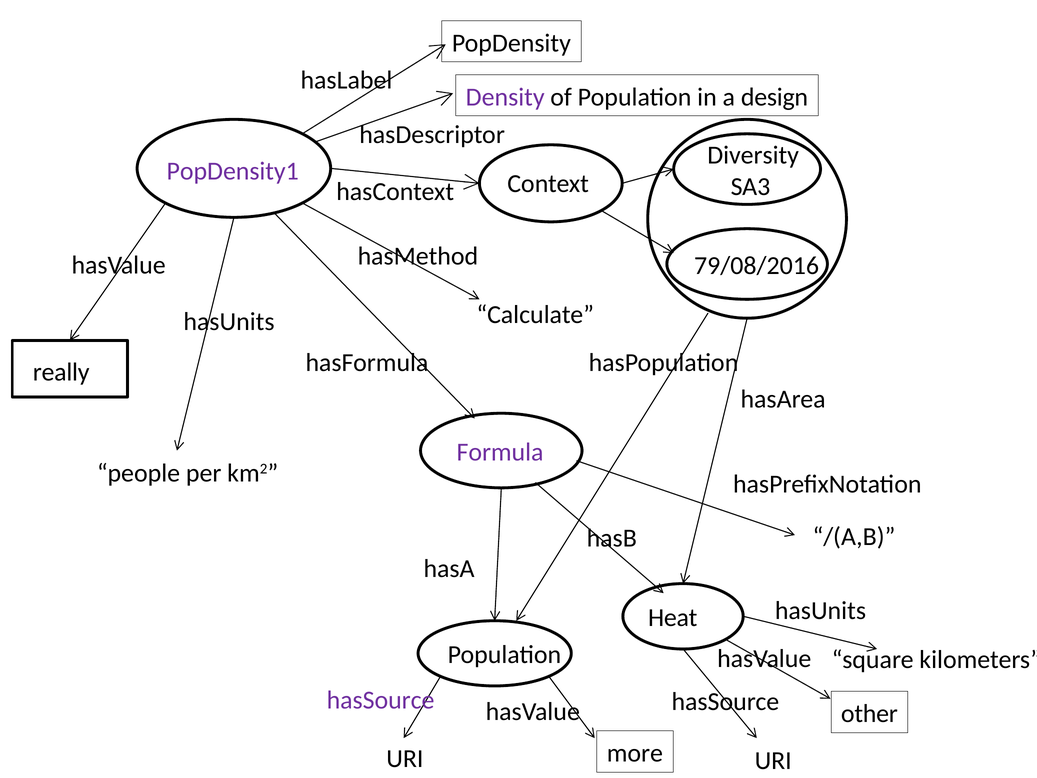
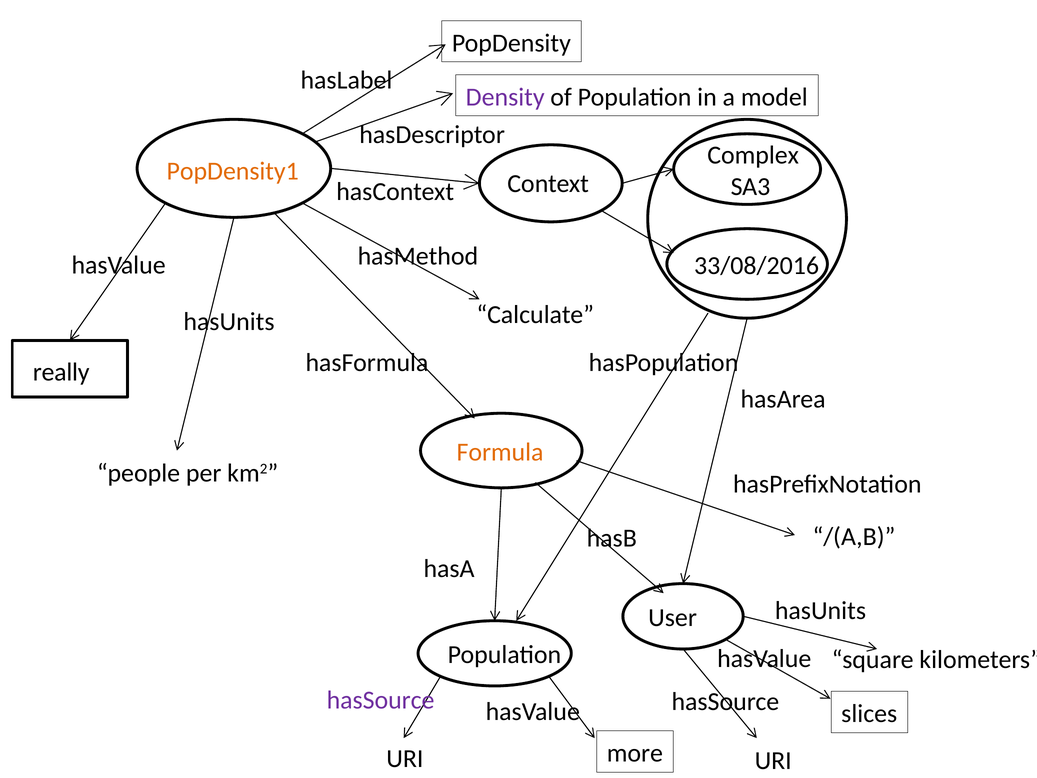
design: design -> model (774, 97)
Diversity: Diversity -> Complex (753, 155)
PopDensity1 colour: purple -> orange (233, 171)
79/08/2016: 79/08/2016 -> 33/08/2016 (757, 266)
Formula colour: purple -> orange (500, 452)
Heat: Heat -> User (673, 618)
other: other -> slices (869, 714)
